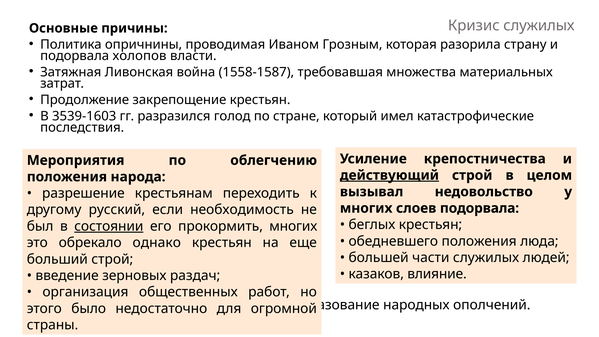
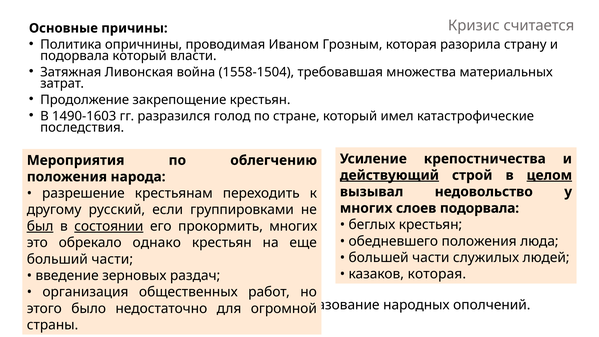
Кризис служилых: служилых -> считается (539, 26)
подорвала холопов: холопов -> который (140, 56)
1558-1587: 1558-1587 -> 1558-1504 (256, 72)
3539-1603: 3539-1603 -> 1490-1603 (84, 116)
целом underline: none -> present (549, 175)
необходимость: необходимость -> группировками (242, 210)
был underline: none -> present (40, 226)
больший строй: строй -> части (112, 259)
казаков влияние: влияние -> которая (437, 274)
